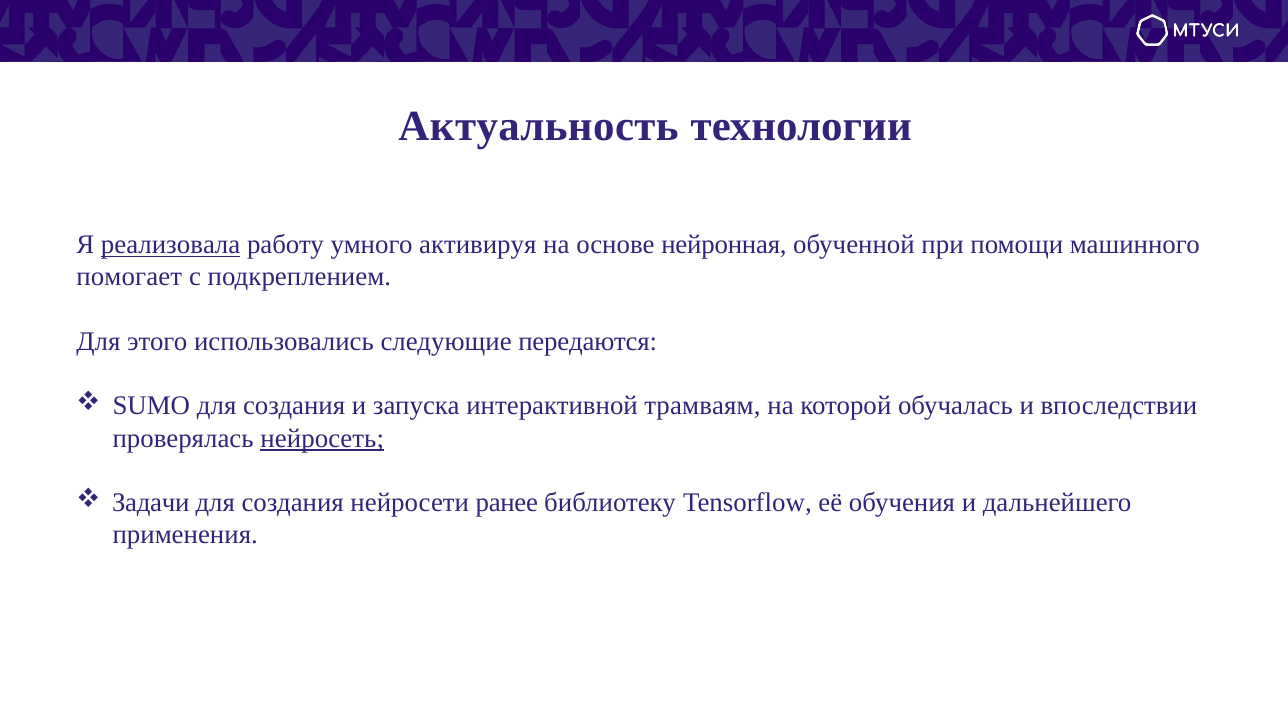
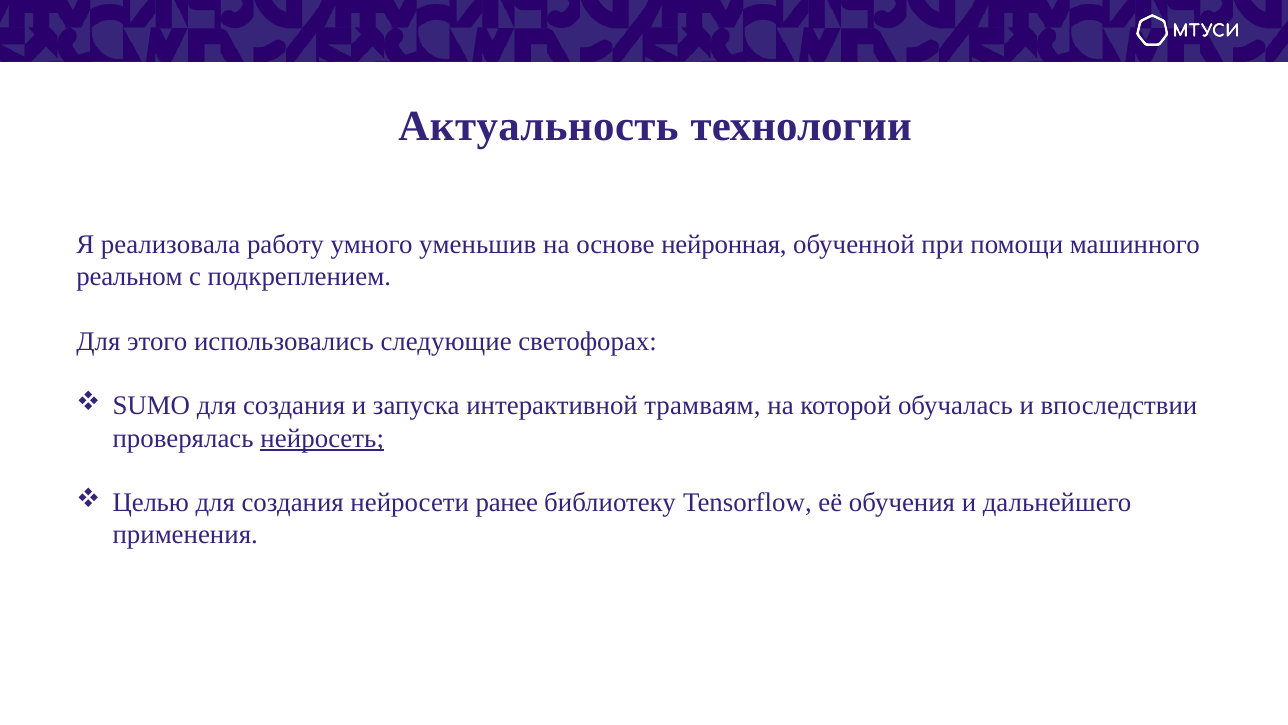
реализовала underline: present -> none (171, 245)
активируя: активируя -> уменьшив (478, 245)
помогает: помогает -> реальном (129, 277)
передаются: передаются -> светофорах (588, 341)
Задачи: Задачи -> Целью (151, 502)
